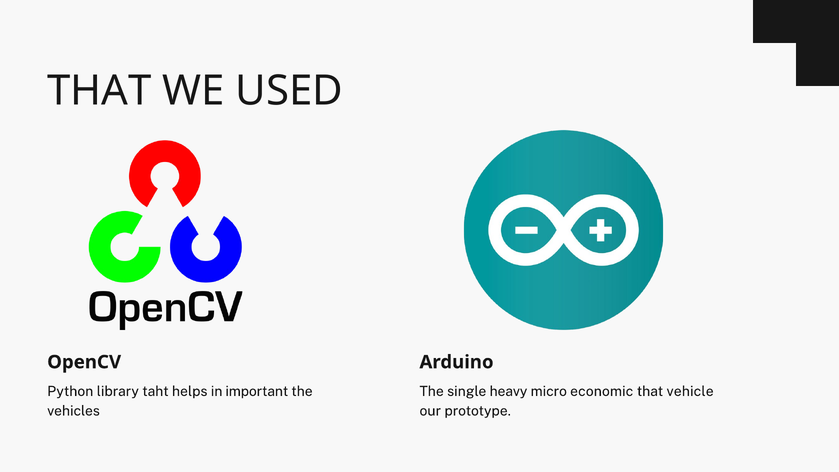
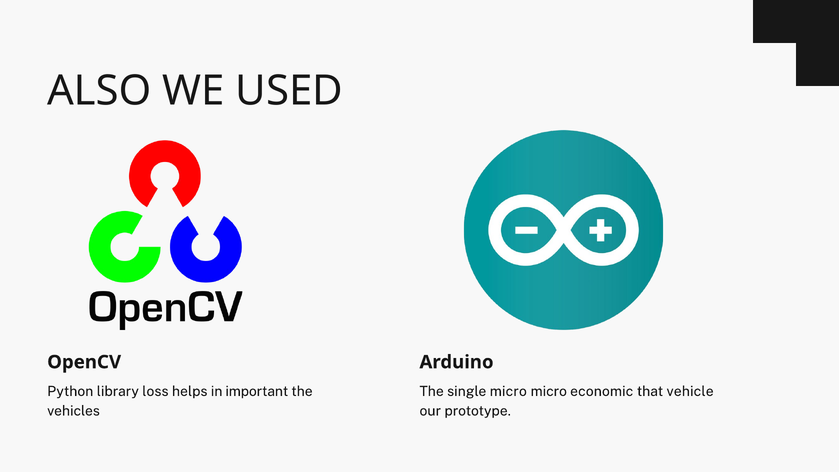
THAT: THAT -> ALSO (99, 91)
taht: taht -> loss (155, 391)
single heavy: heavy -> micro (508, 391)
